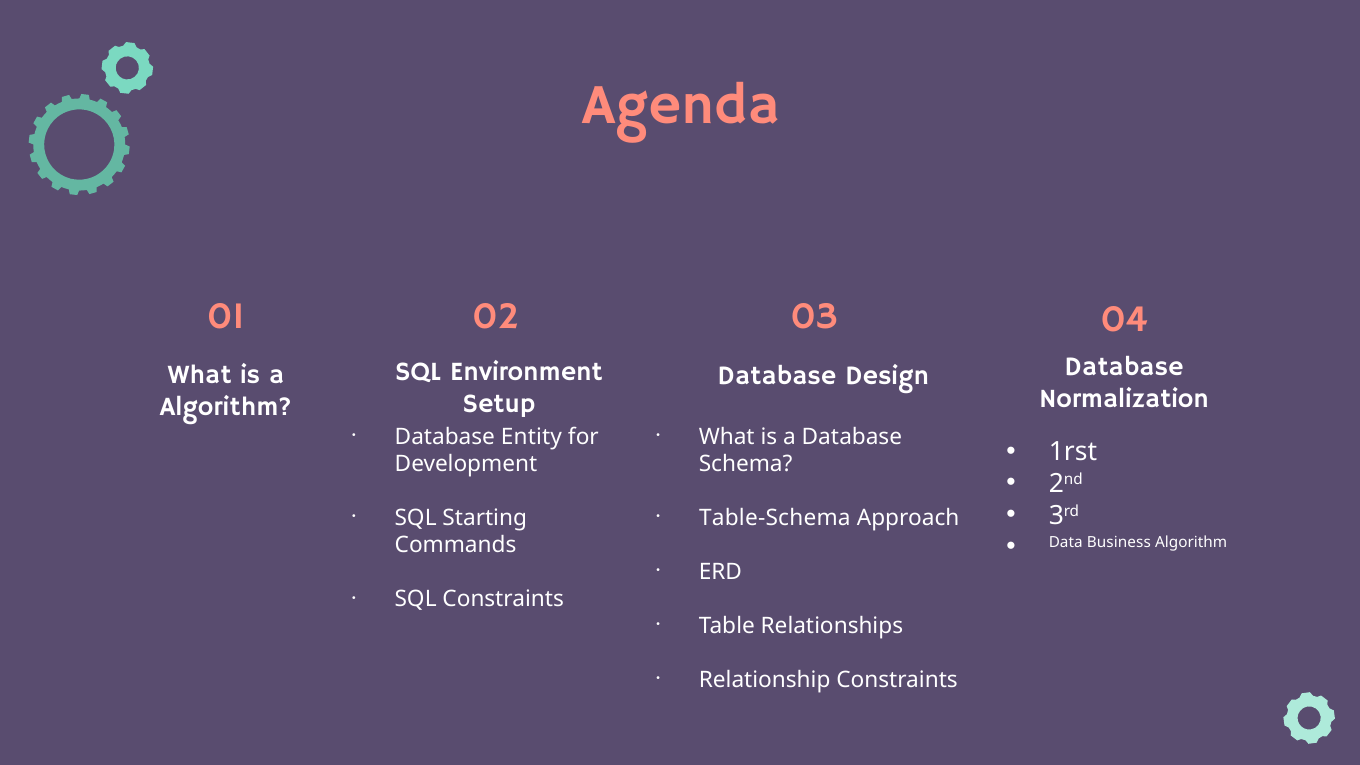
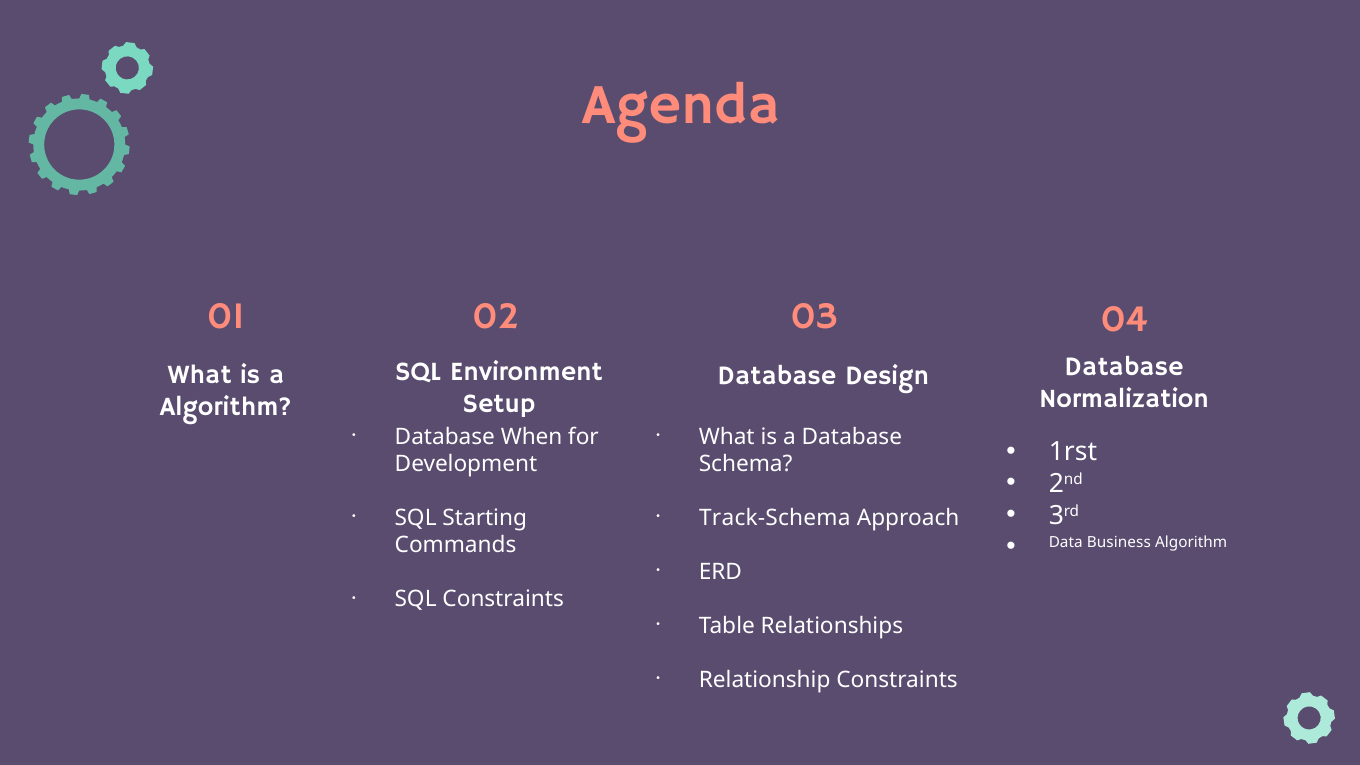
Entity: Entity -> When (532, 437)
Table-Schema: Table-Schema -> Track-Schema (775, 518)
